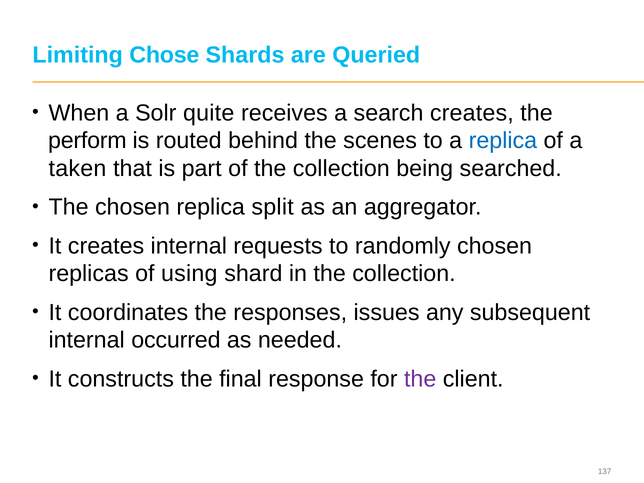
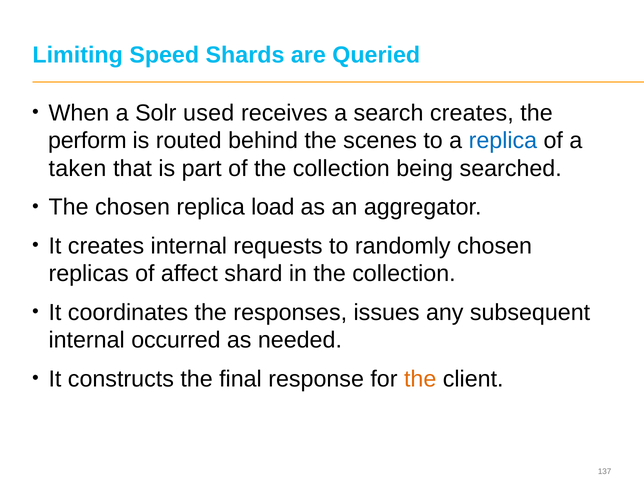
Chose: Chose -> Speed (164, 55)
quite: quite -> used (209, 113)
split: split -> load (273, 207)
using: using -> affect (189, 274)
the colour: purple -> orange (420, 379)
